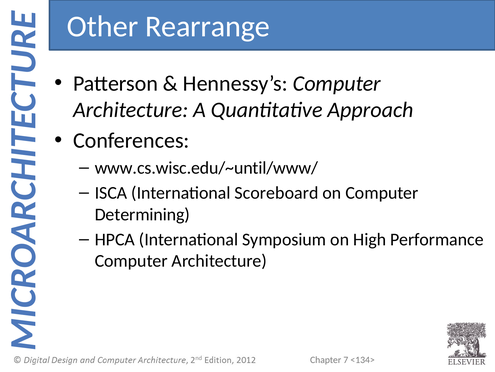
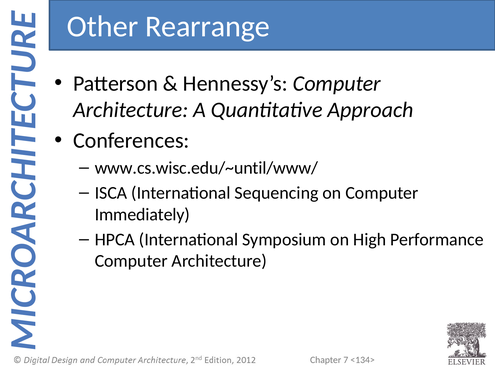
Scoreboard: Scoreboard -> Sequencing (277, 193)
Determining: Determining -> Immediately (142, 214)
